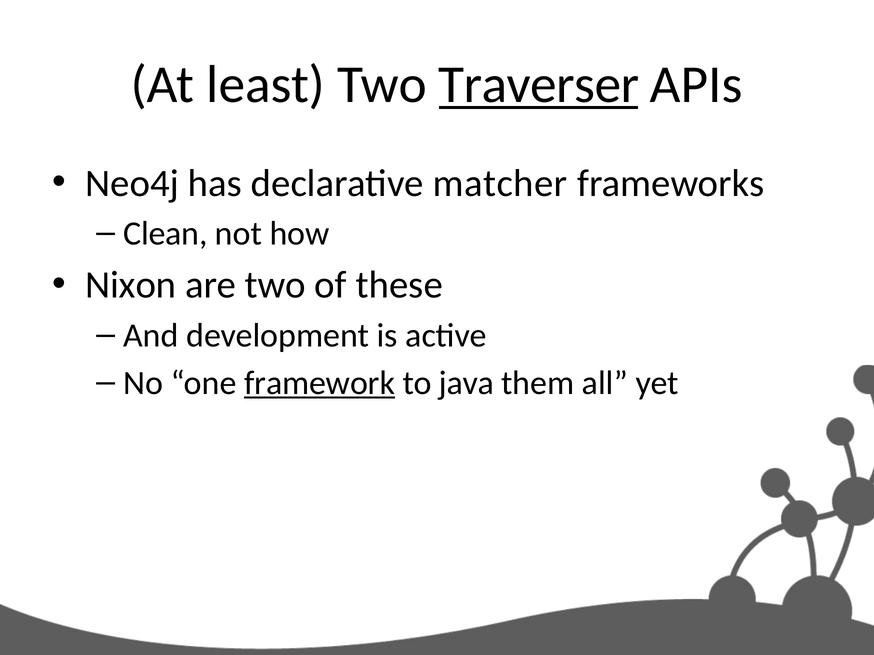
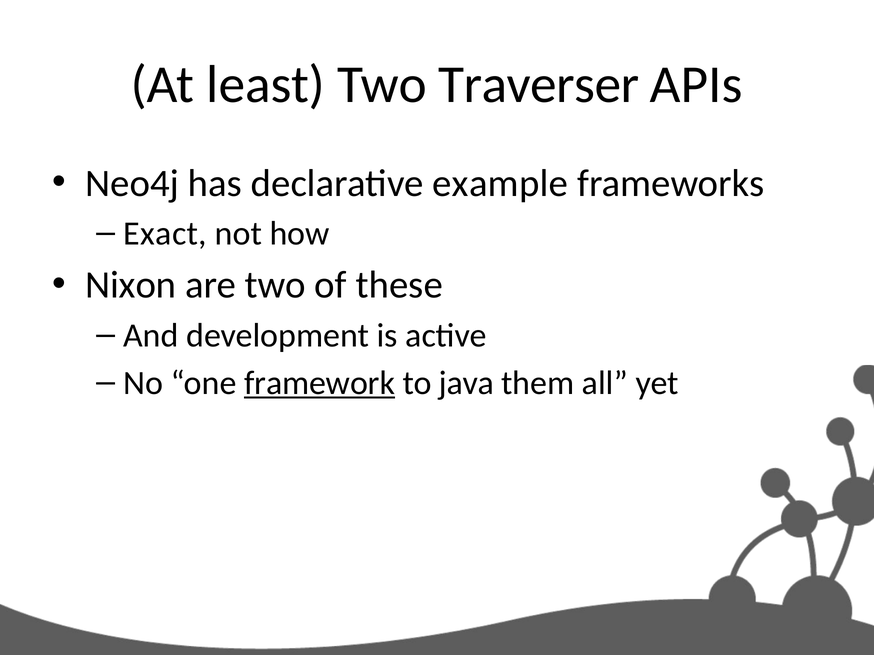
Traverser underline: present -> none (539, 85)
matcher: matcher -> example (500, 183)
Clean: Clean -> Exact (165, 234)
